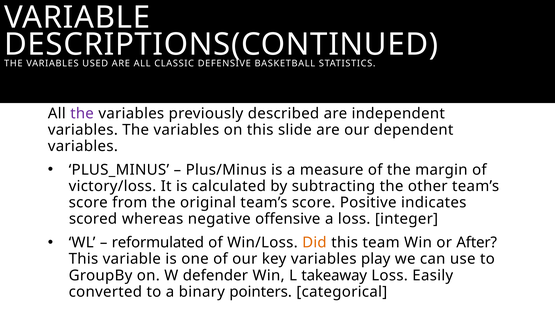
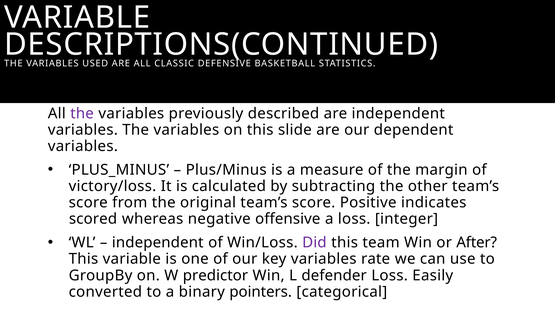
reformulated: reformulated -> independent (158, 243)
Did colour: orange -> purple (314, 243)
play: play -> rate (376, 259)
defender: defender -> predictor (215, 276)
takeaway: takeaway -> defender (334, 276)
